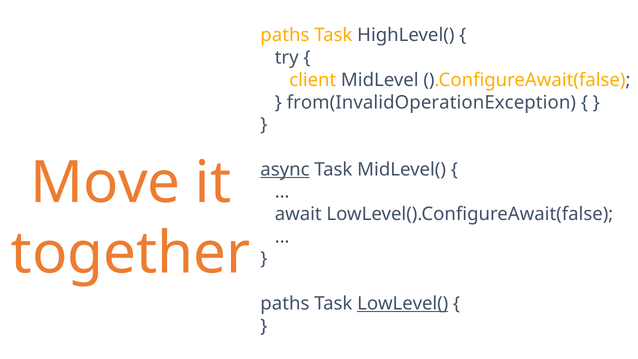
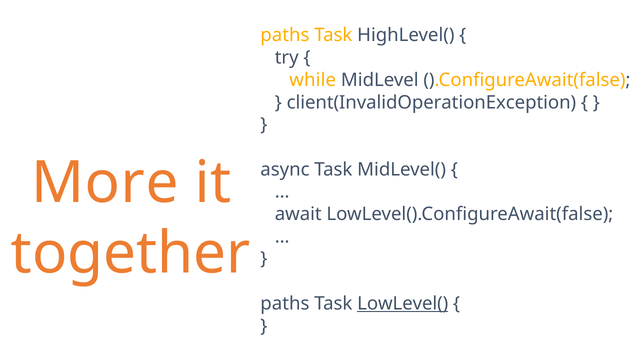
client: client -> while (313, 80)
from(InvalidOperationException: from(InvalidOperationException -> client(InvalidOperationException (431, 102)
async underline: present -> none (285, 169)
Move: Move -> More (105, 183)
